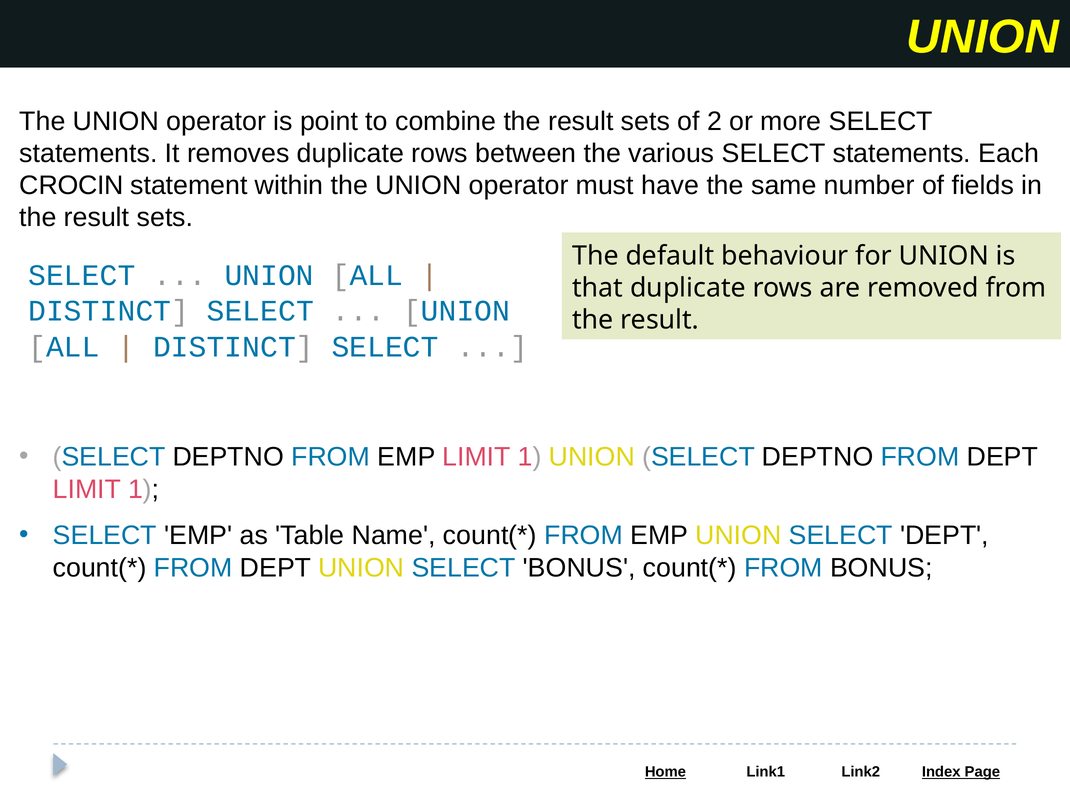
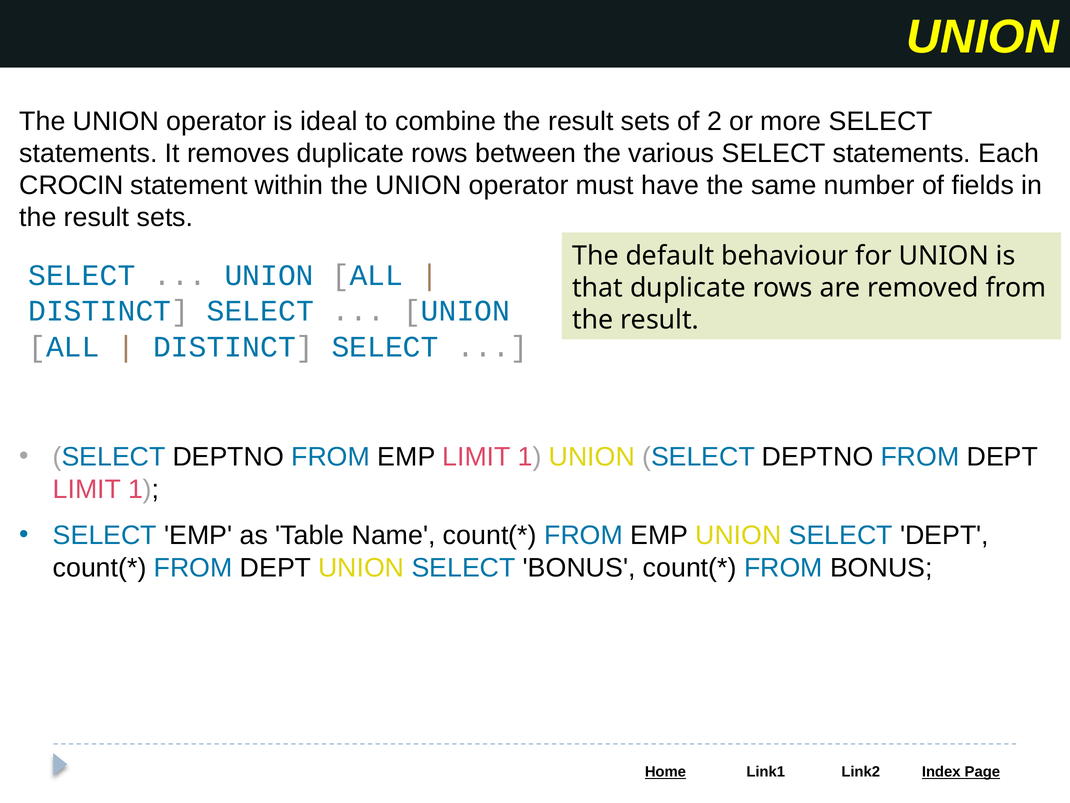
point: point -> ideal (329, 121)
